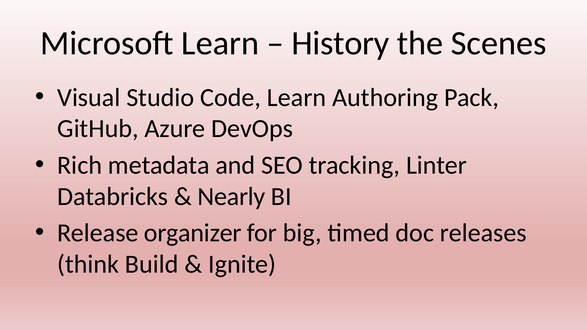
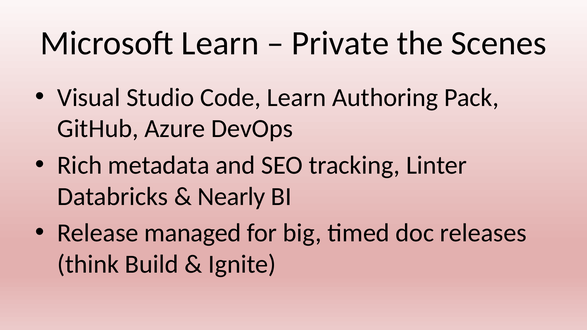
History: History -> Private (340, 43)
organizer: organizer -> managed (193, 233)
